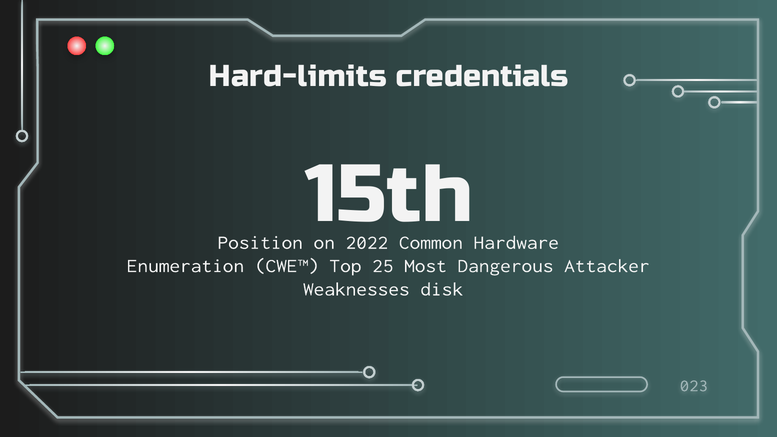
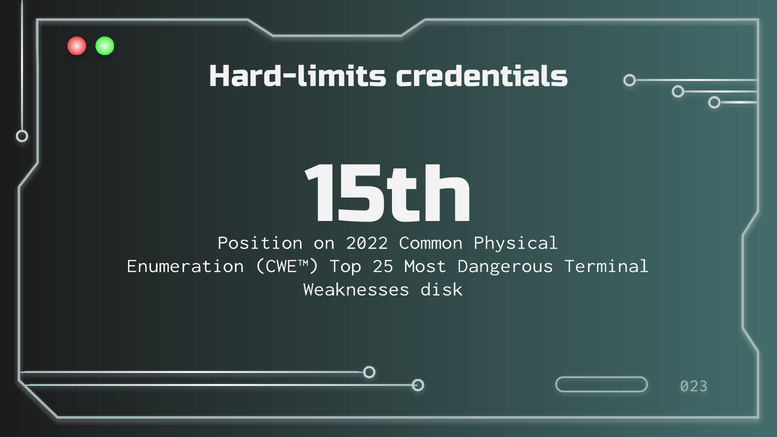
Hardware: Hardware -> Physical (516, 242)
Attacker: Attacker -> Terminal (607, 266)
